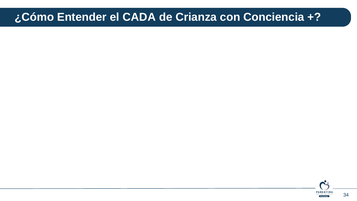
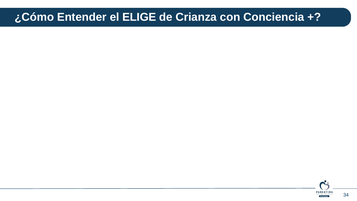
CADA: CADA -> ELIGE (139, 17)
